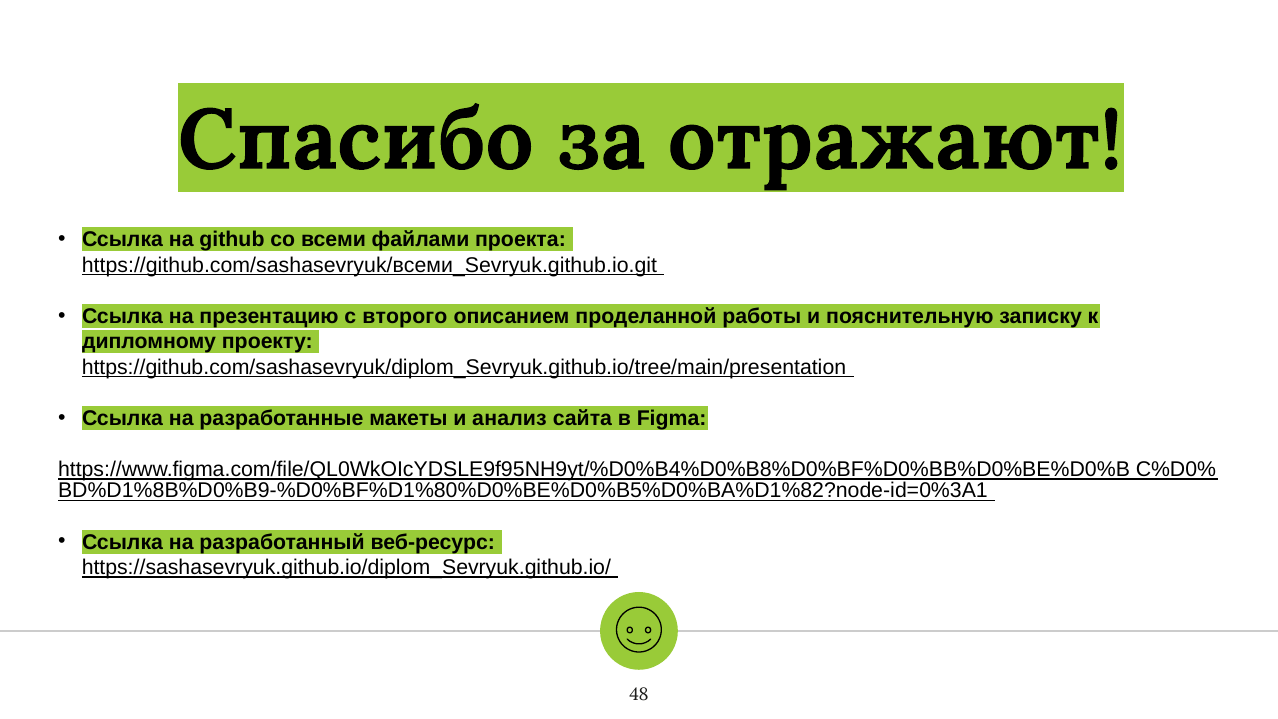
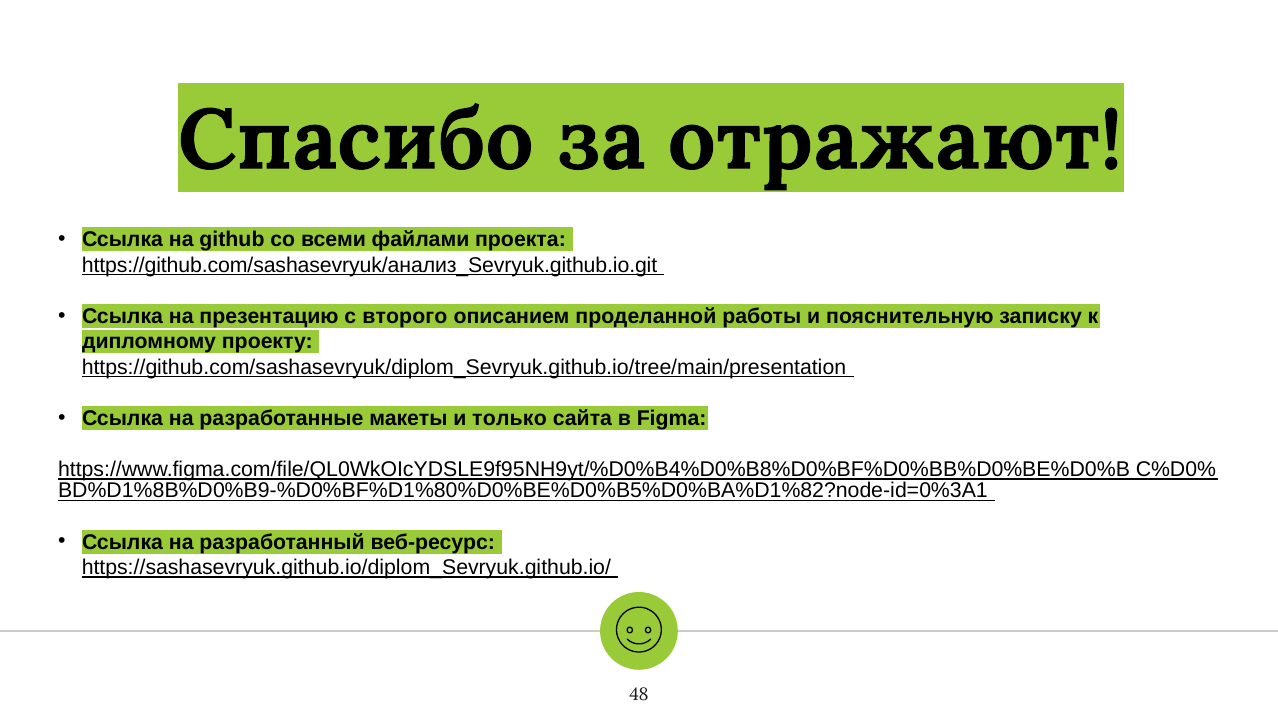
https://github.com/sashasevryuk/всеми_Sevryuk.github.io.git: https://github.com/sashasevryuk/всеми_Sevryuk.github.io.git -> https://github.com/sashasevryuk/анализ_Sevryuk.github.io.git (370, 265)
анализ: анализ -> только (510, 418)
